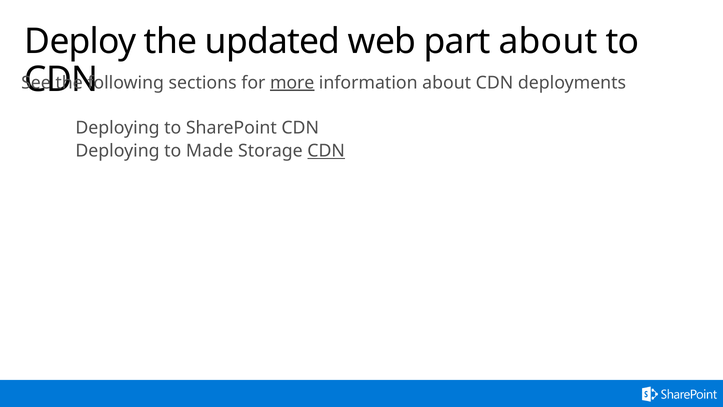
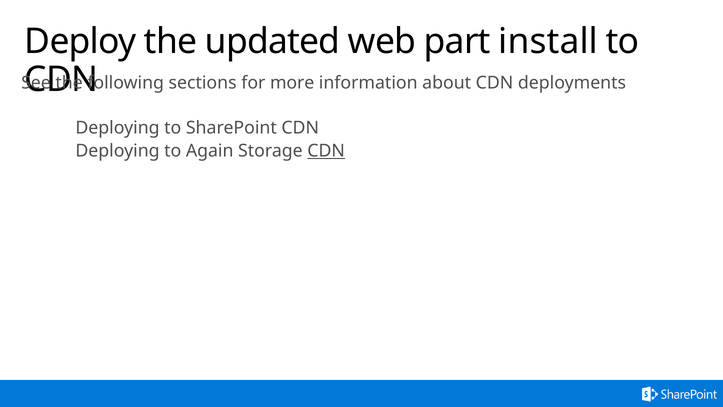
part about: about -> install (548, 41)
more underline: present -> none (292, 83)
Made: Made -> Again (210, 151)
